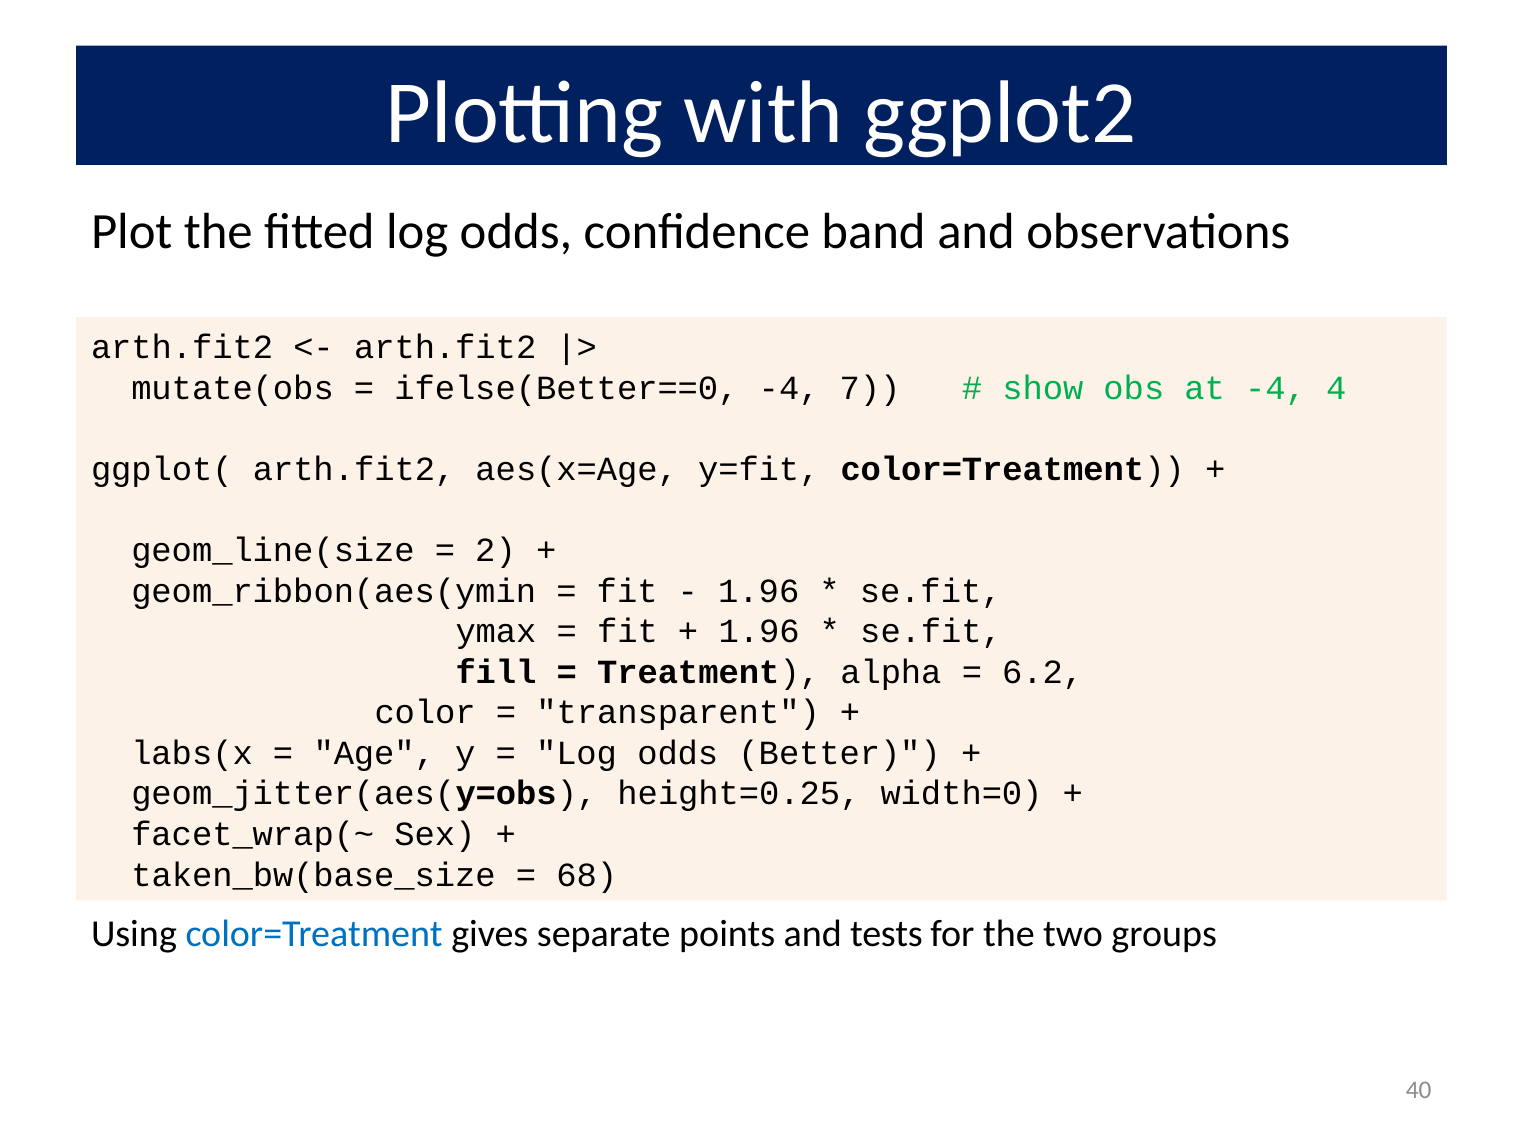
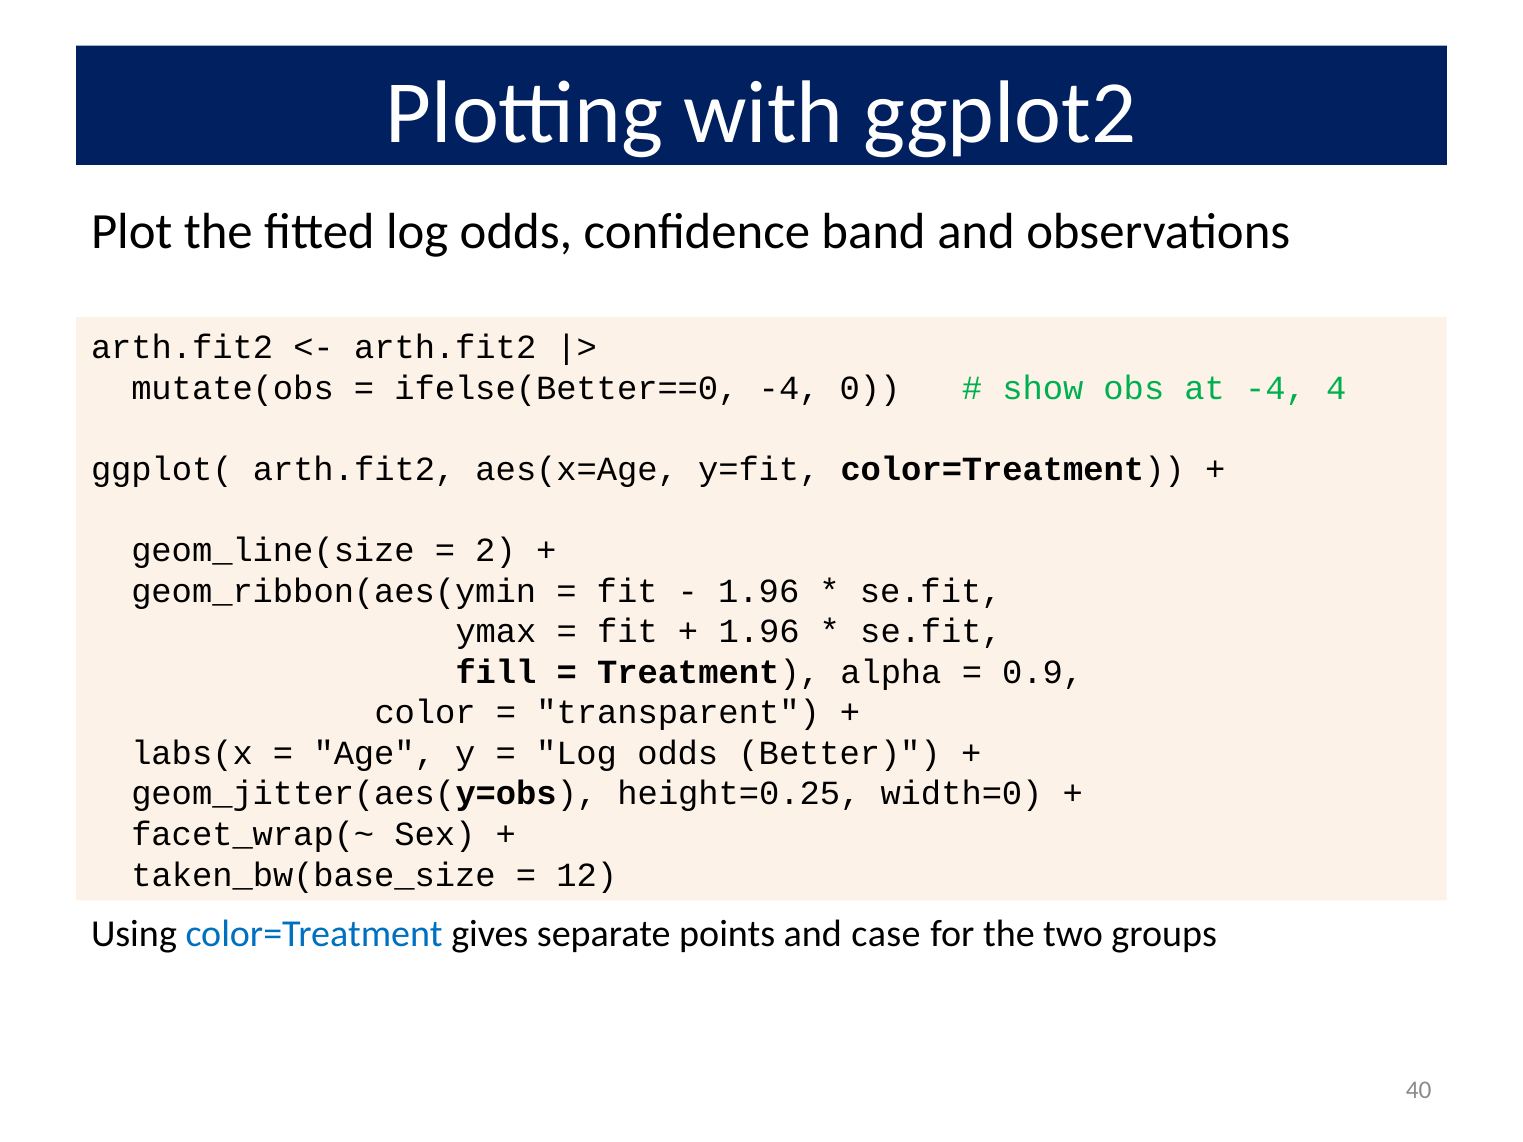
7: 7 -> 0 (870, 388)
6.2: 6.2 -> 0.9 (1043, 672)
68: 68 -> 12 (587, 875)
tests: tests -> case (886, 934)
